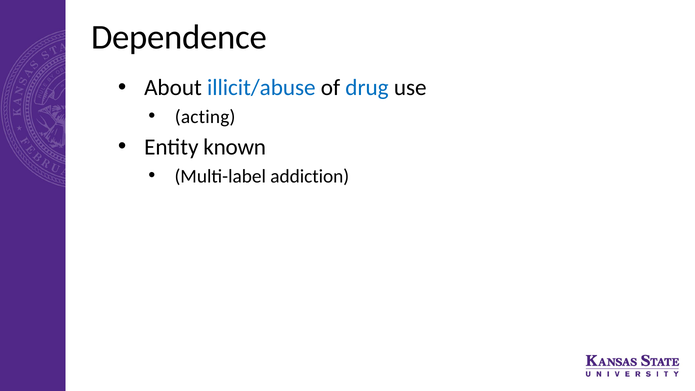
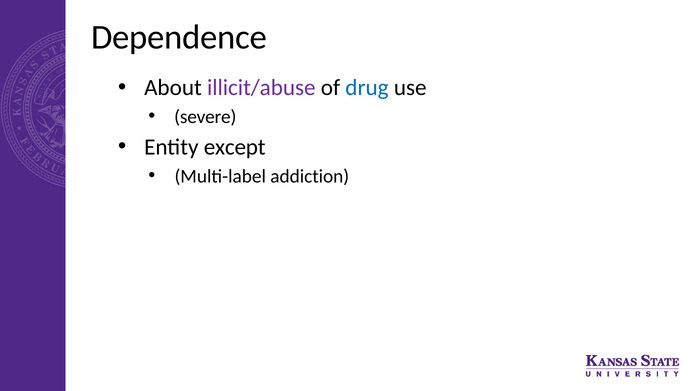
illicit/abuse colour: blue -> purple (261, 88)
acting: acting -> severe (205, 117)
known: known -> except (235, 147)
